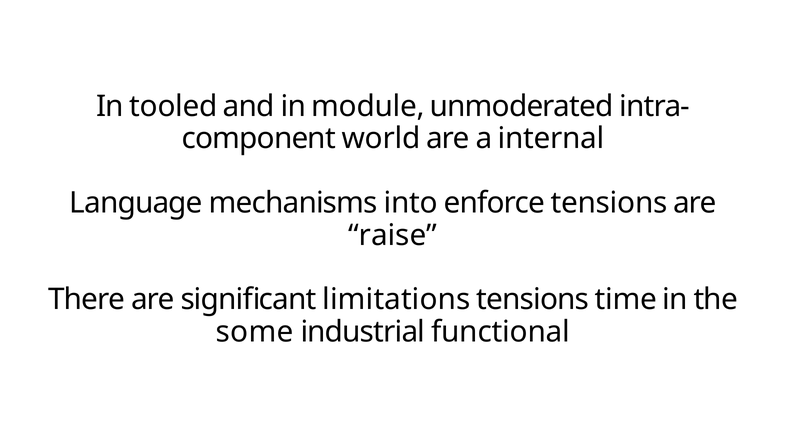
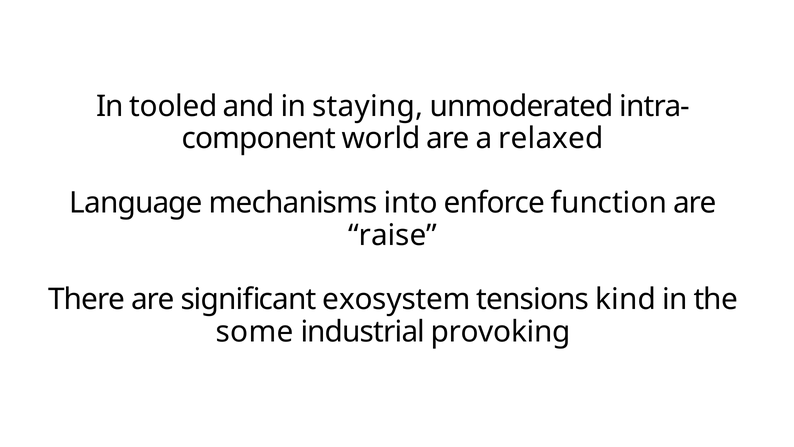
module: module -> staying (368, 106)
internal: internal -> relaxed (551, 138)
enforce tensions: tensions -> function (609, 203)
limitations: limitations -> exosystem (397, 299)
time: time -> kind (626, 299)
functional: functional -> provoking (501, 331)
